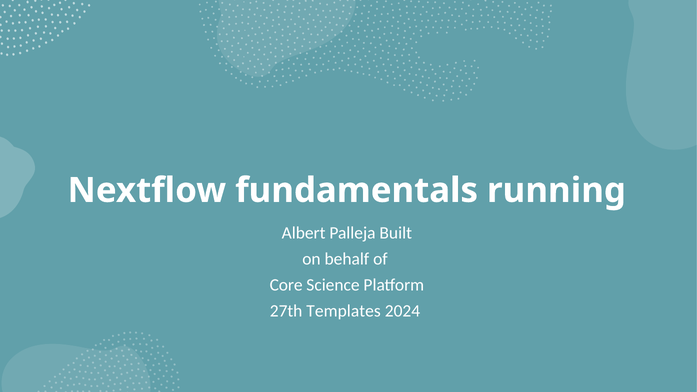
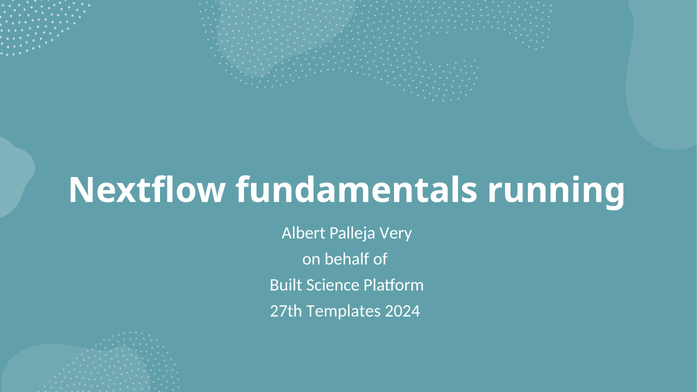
Built: Built -> Very (396, 233)
Core: Core -> Built (286, 285)
